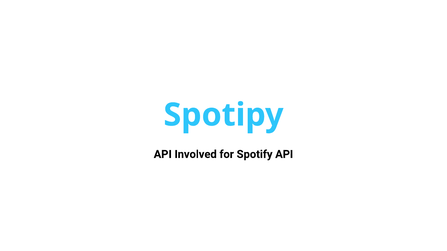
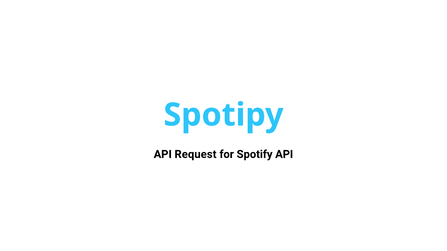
Involved: Involved -> Request (196, 155)
